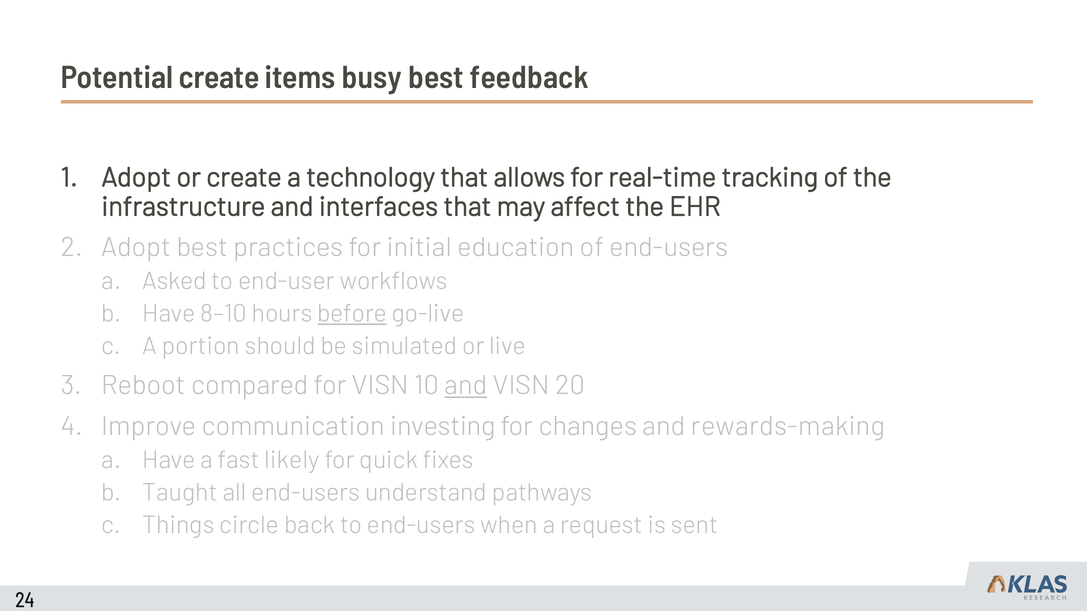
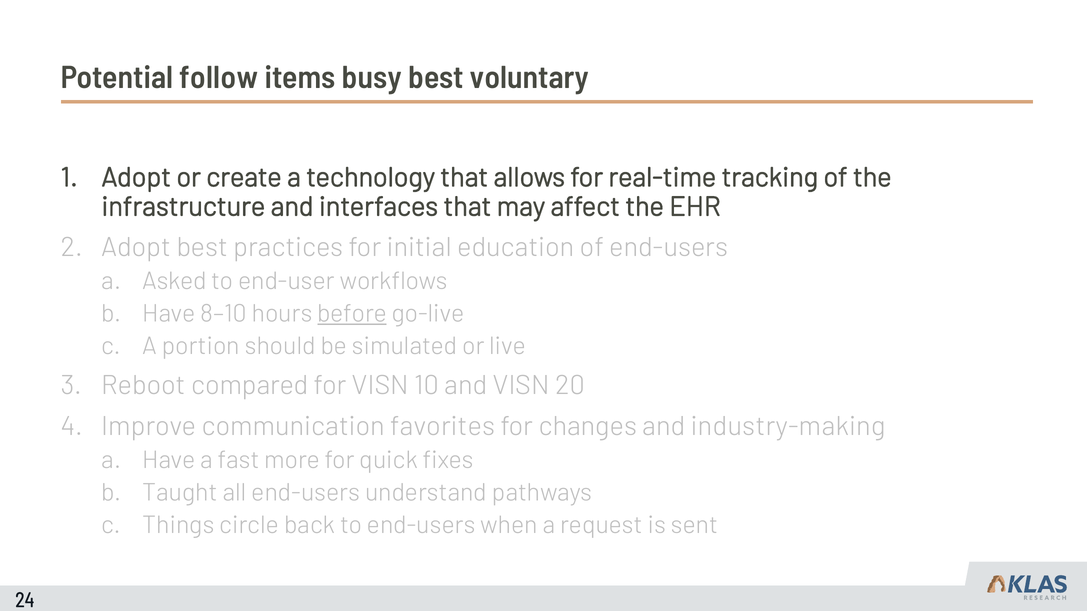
Potential create: create -> follow (219, 78)
feedback: feedback -> voluntary (529, 78)
and underline: present -> none (466, 386)
investing: investing -> favorites (443, 426)
rewards-making: rewards-making -> industry-making (788, 426)
likely: likely -> more (292, 460)
